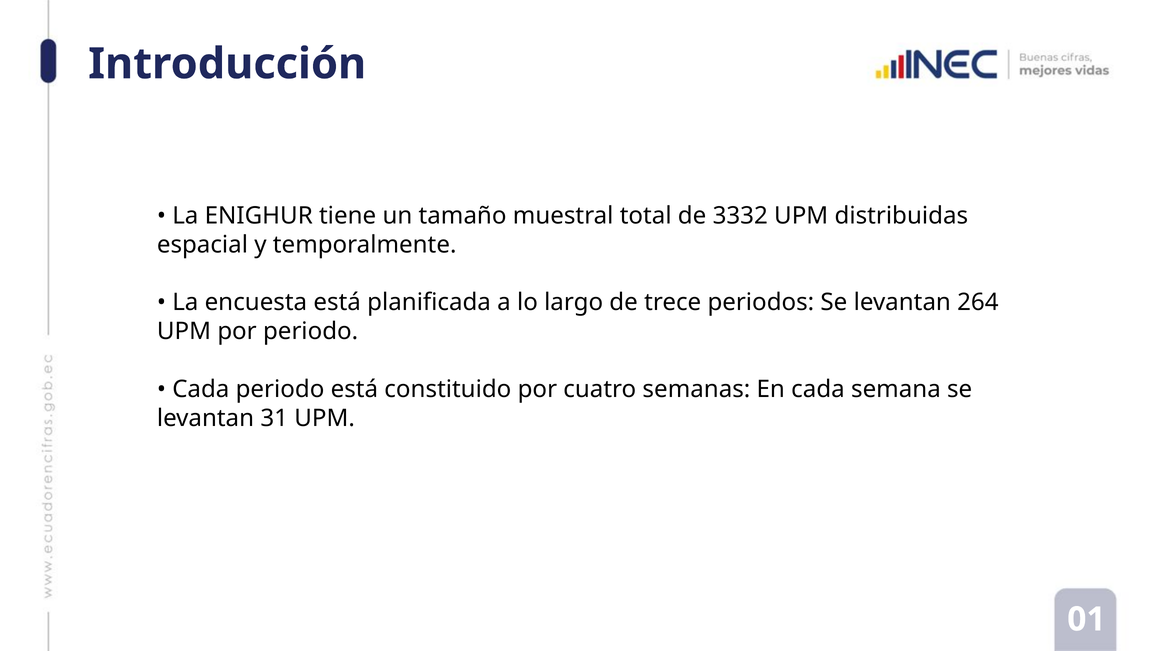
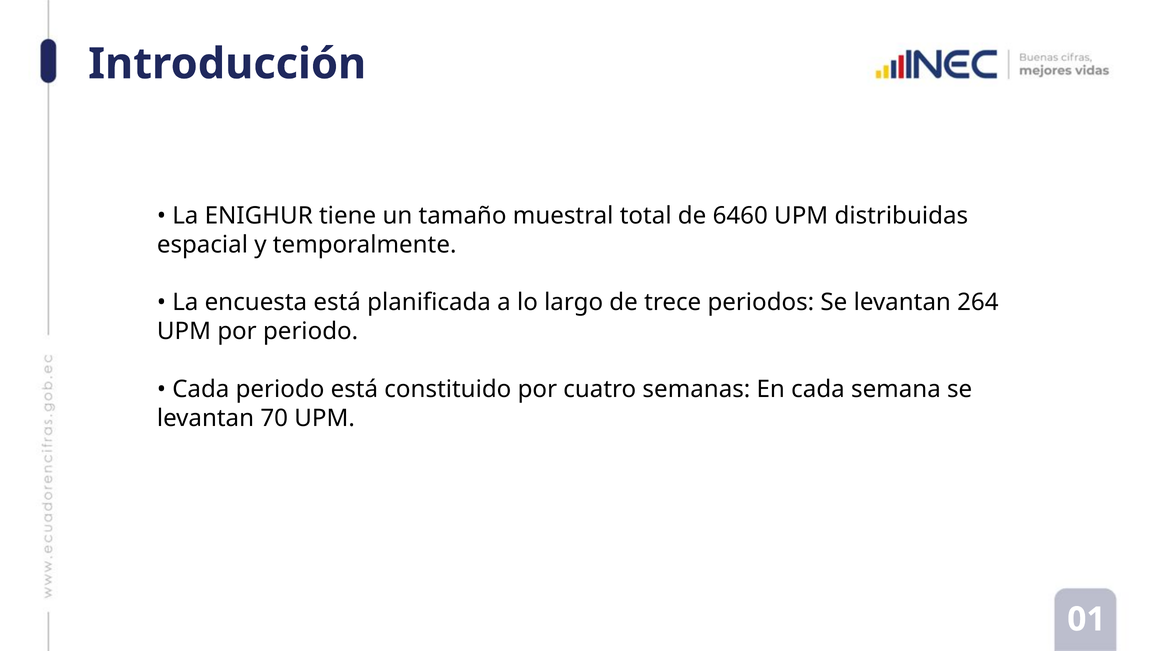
3332: 3332 -> 6460 (740, 216)
31: 31 -> 70 (274, 418)
